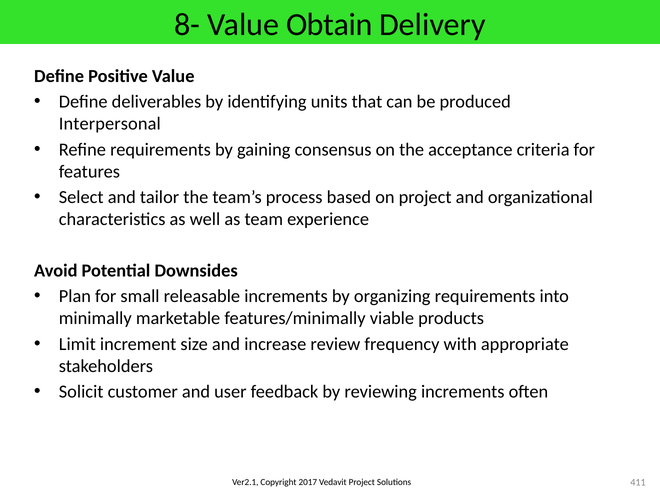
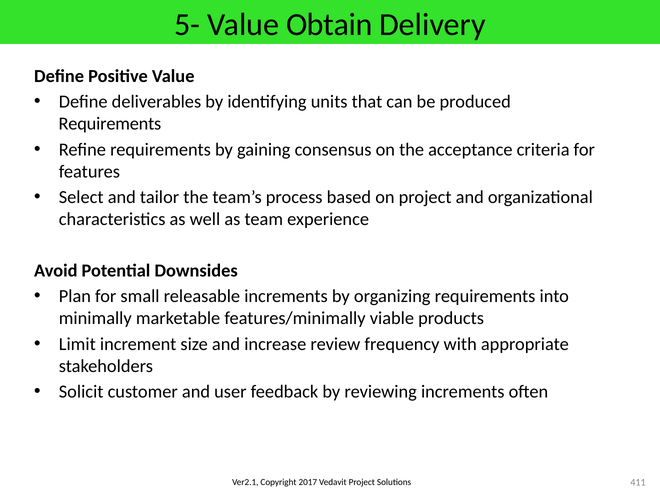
8-: 8- -> 5- (187, 25)
Interpersonal: Interpersonal -> Requirements (110, 124)
